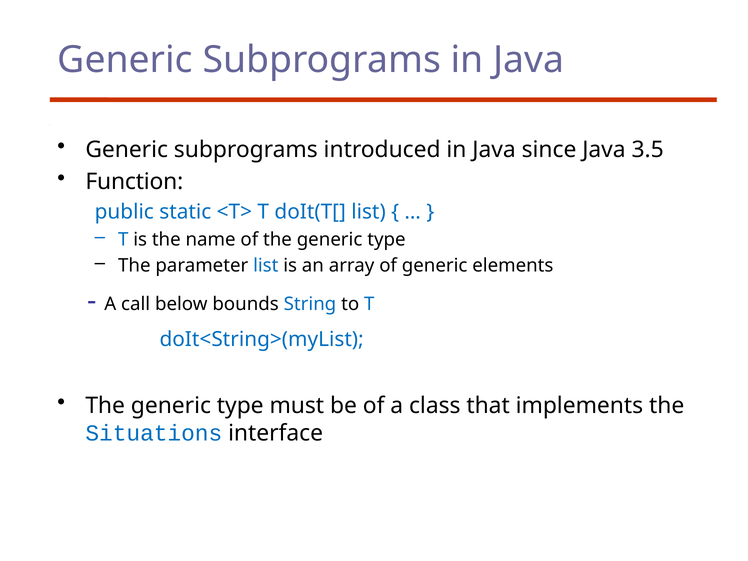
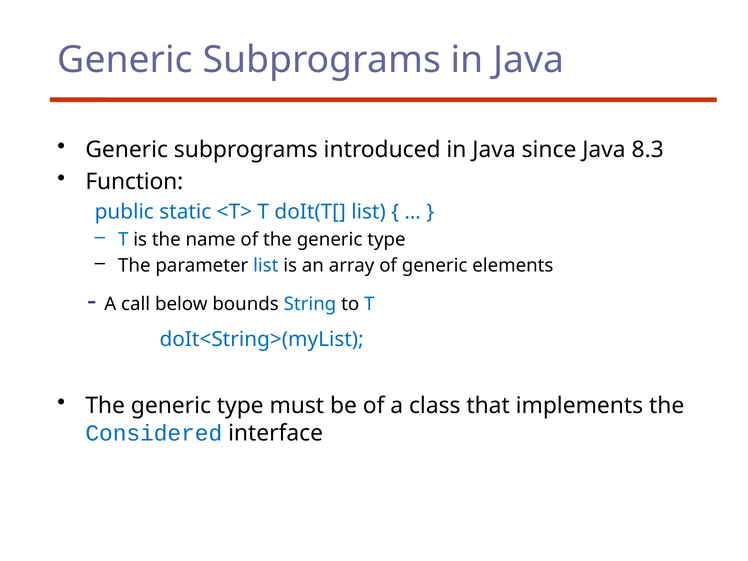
3.5: 3.5 -> 8.3 (648, 150)
Situations: Situations -> Considered (154, 433)
